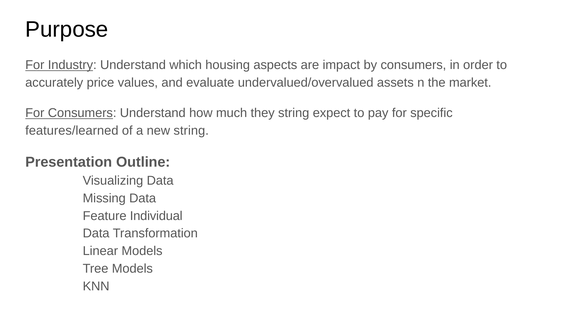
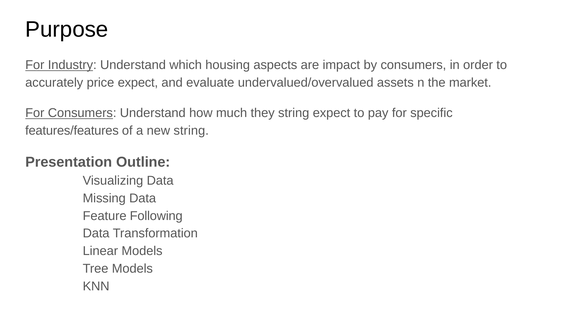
price values: values -> expect (138, 83)
features/learned: features/learned -> features/features (72, 130)
Individual: Individual -> Following (156, 216)
